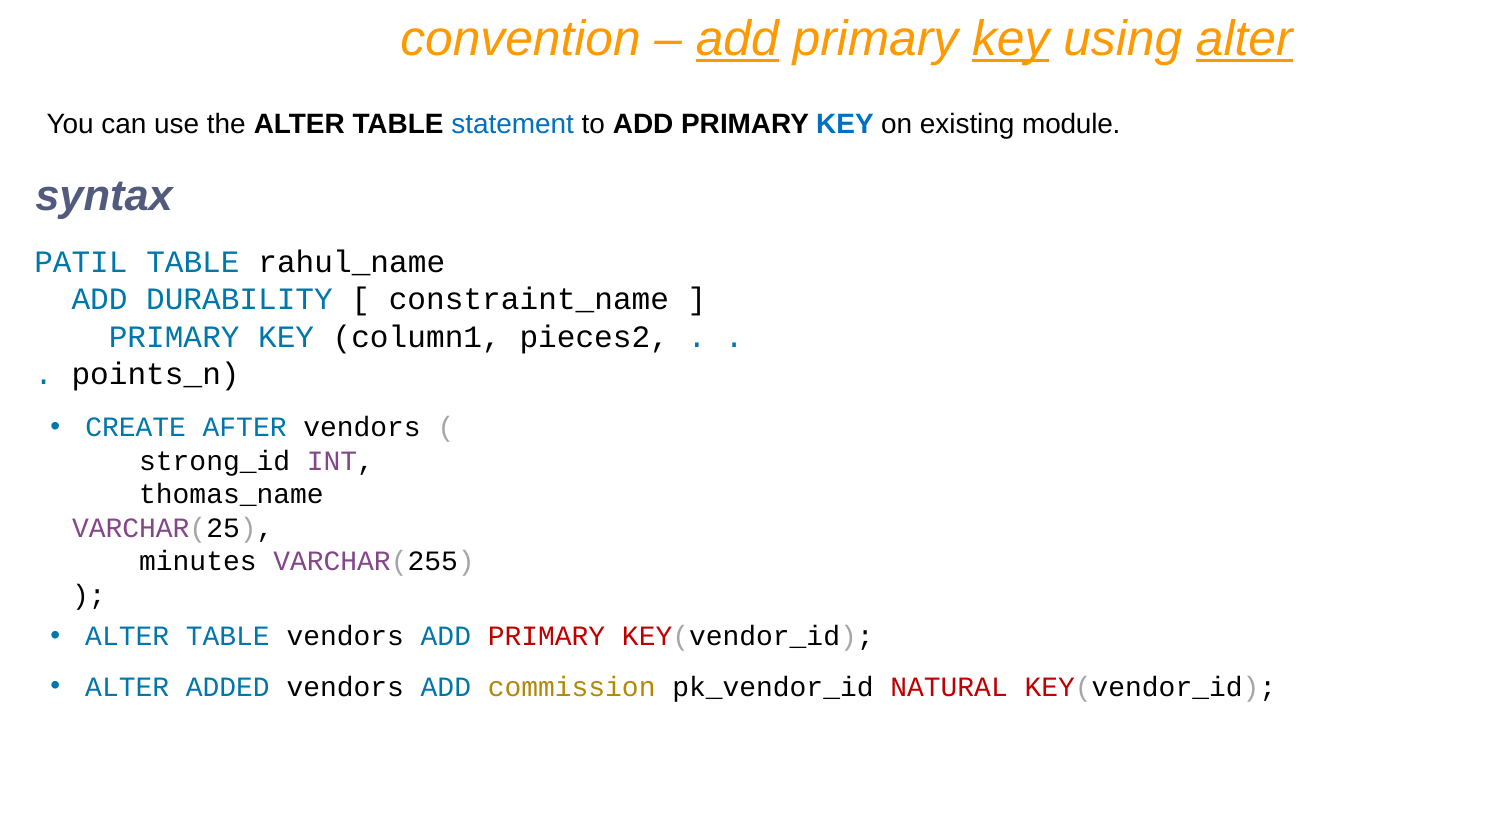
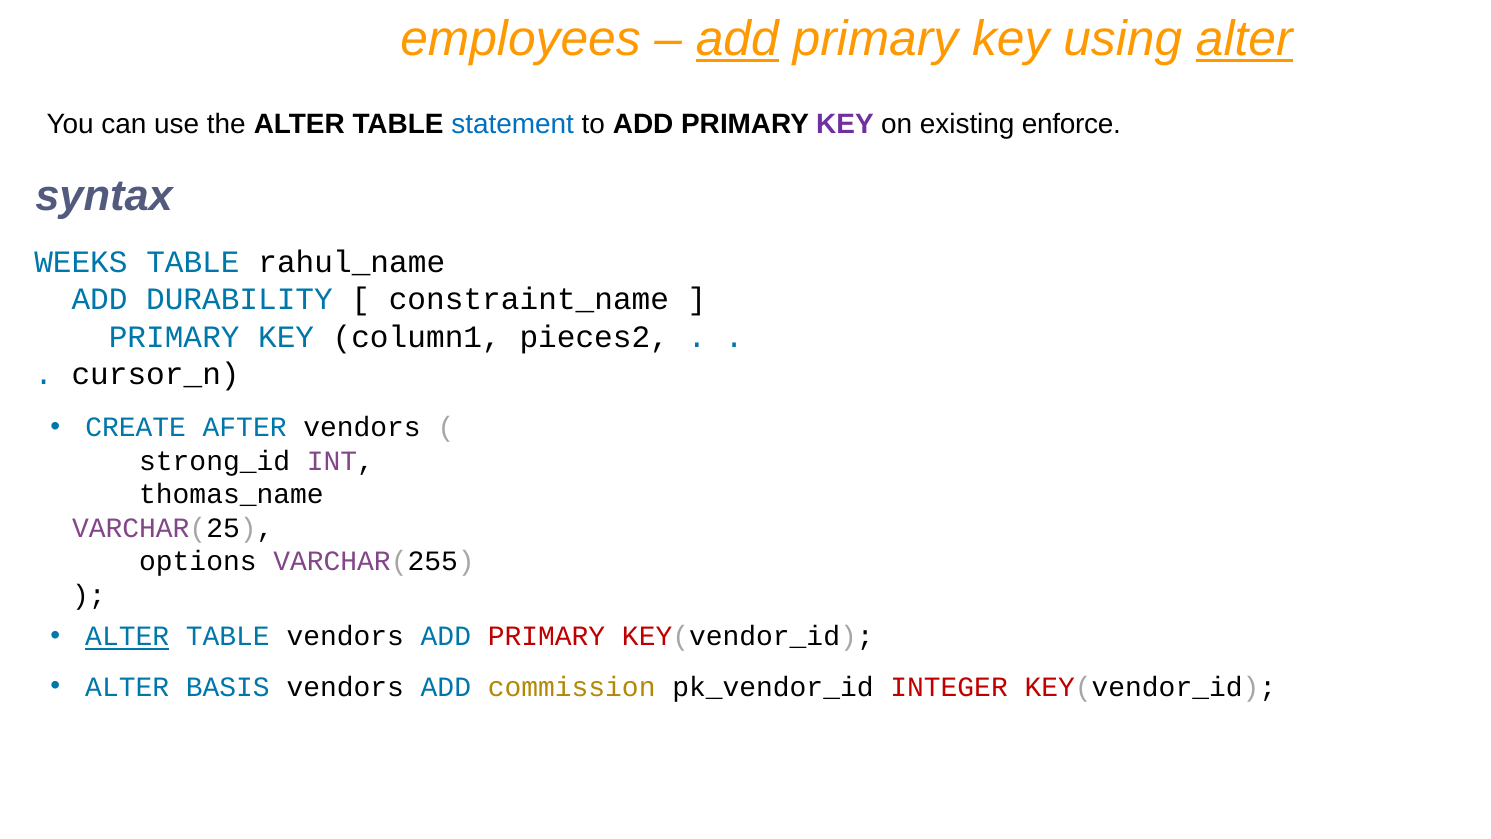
convention: convention -> employees (520, 39)
key underline: present -> none (1011, 39)
KEY colour: blue -> purple (845, 124)
module: module -> enforce (1071, 124)
PATIL: PATIL -> WEEKS (81, 262)
points_n: points_n -> cursor_n (156, 374)
minutes: minutes -> options (198, 561)
ALTER underline: none -> present (127, 636)
ADDED: ADDED -> BASIS (228, 687)
NATURAL: NATURAL -> INTEGER (949, 687)
